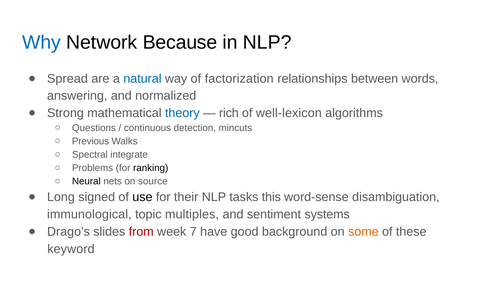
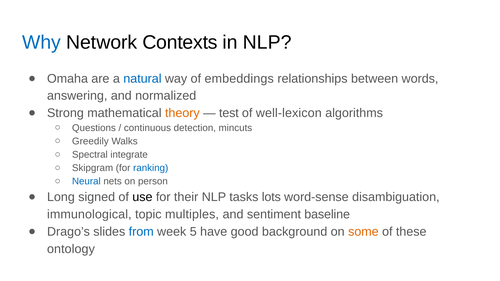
Because: Because -> Contexts (180, 42)
Spread: Spread -> Omaha (67, 79)
factorization: factorization -> embeddings (239, 79)
theory colour: blue -> orange (182, 113)
rich: rich -> test (229, 113)
Previous: Previous -> Greedily (90, 141)
Problems: Problems -> Skipgram (93, 168)
ranking colour: black -> blue (151, 168)
Neural colour: black -> blue (86, 182)
source: source -> person (153, 182)
this: this -> lots (271, 197)
systems: systems -> baseline (327, 215)
from colour: red -> blue (141, 232)
7: 7 -> 5 (193, 232)
keyword: keyword -> ontology (71, 249)
